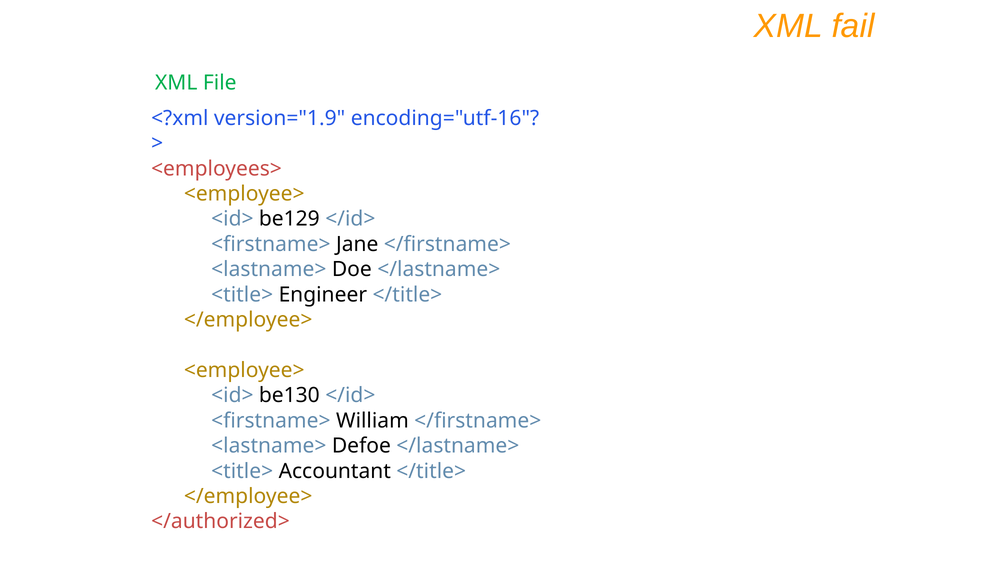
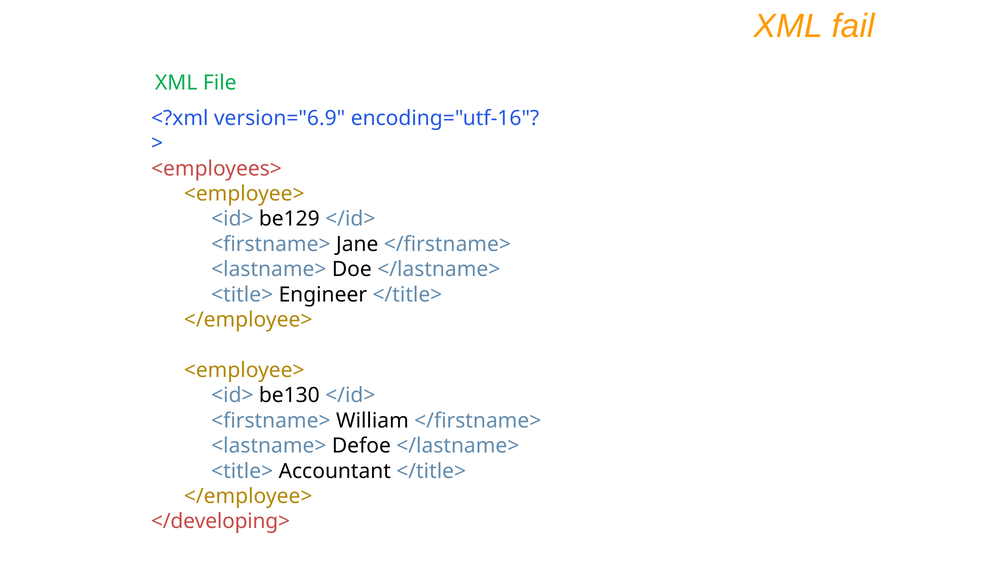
version="1.9: version="1.9 -> version="6.9 (280, 118)
</authorized>: </authorized> -> </developing> (221, 522)
